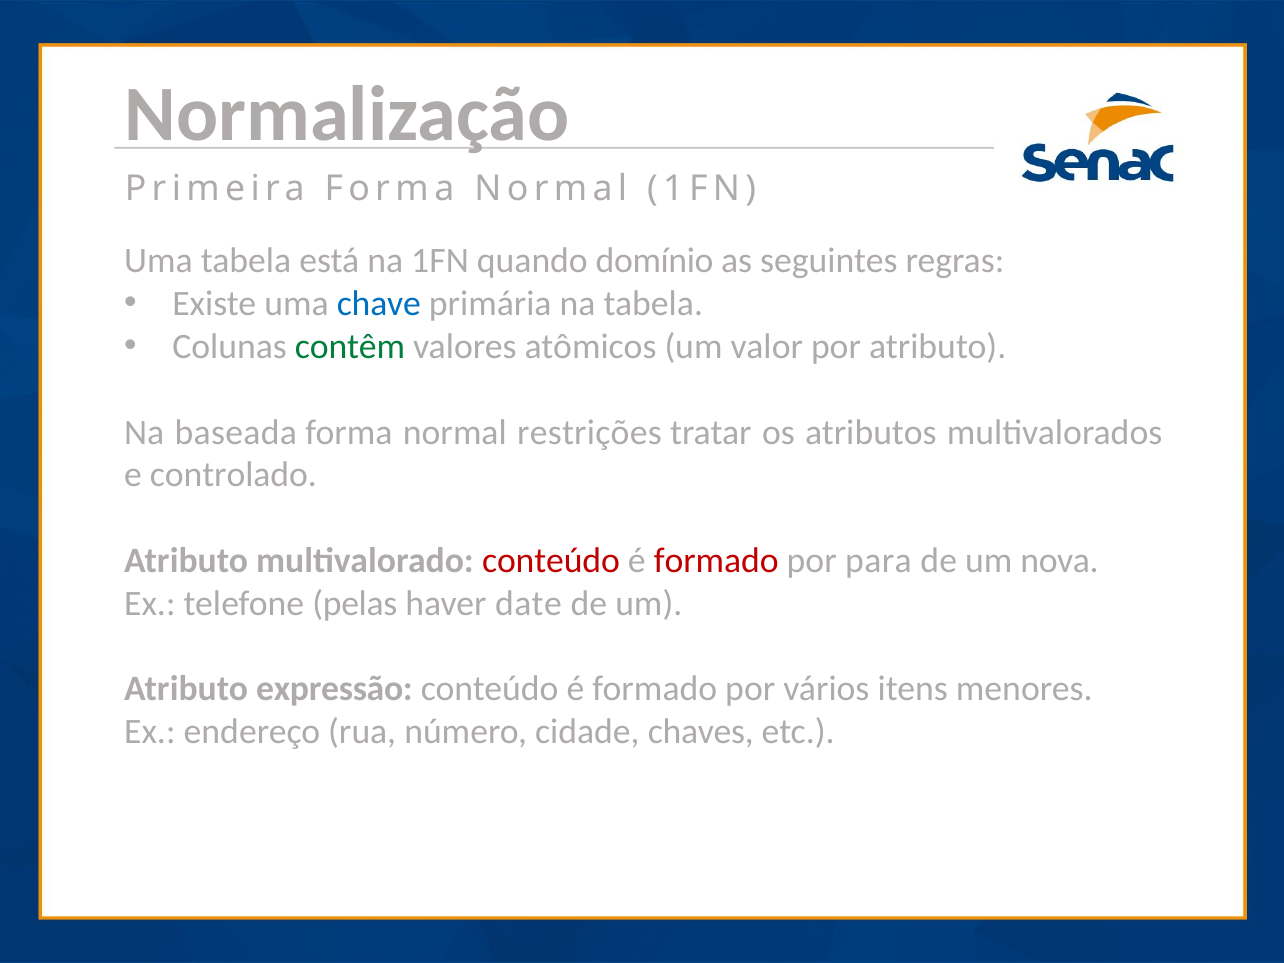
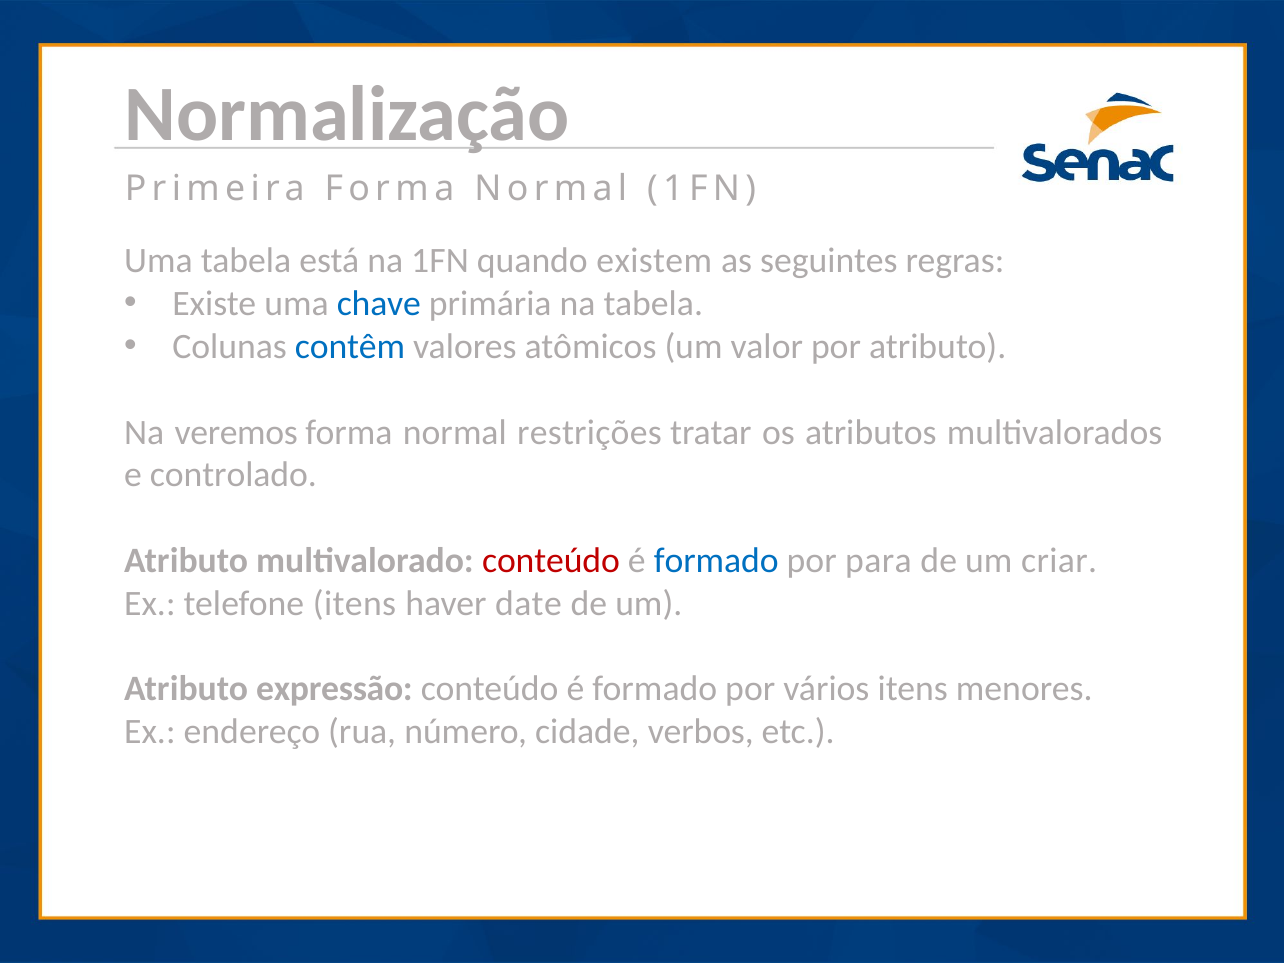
domínio: domínio -> existem (654, 261)
contêm colour: green -> blue (350, 347)
baseada: baseada -> veremos (236, 432)
formado colour: red -> blue (716, 561)
nova: nova -> criar (1059, 561)
telefone pelas: pelas -> itens (355, 604)
chaves: chaves -> verbos (701, 732)
